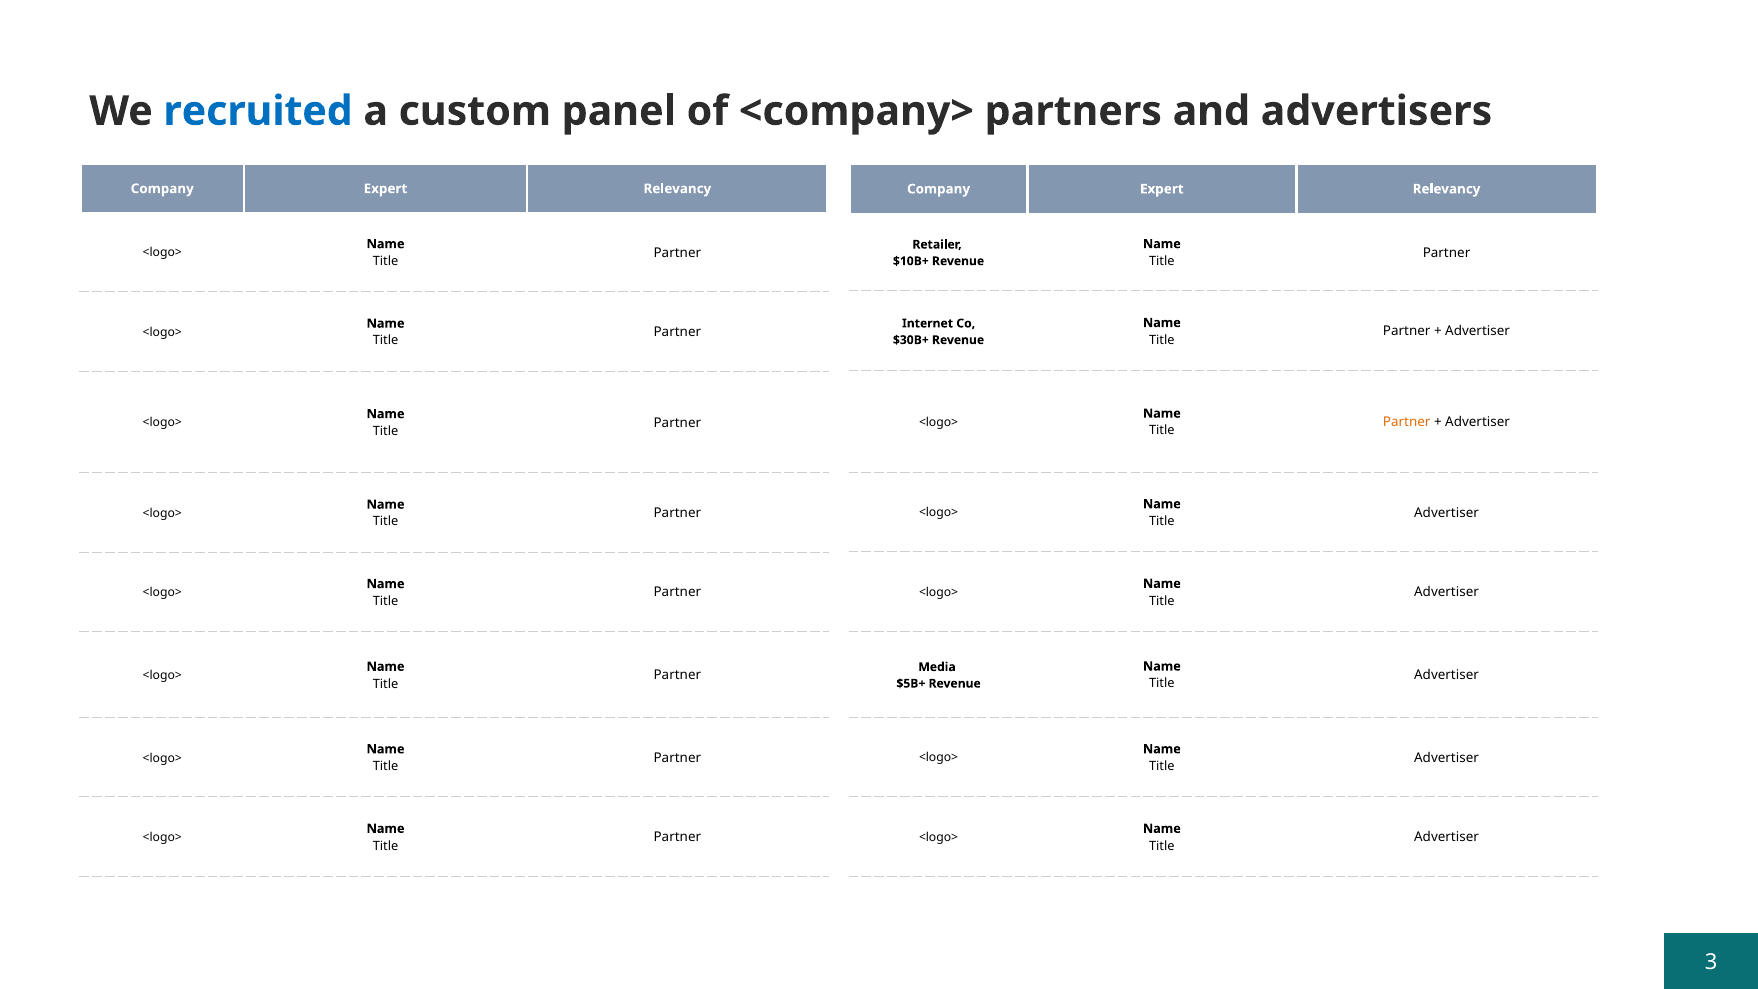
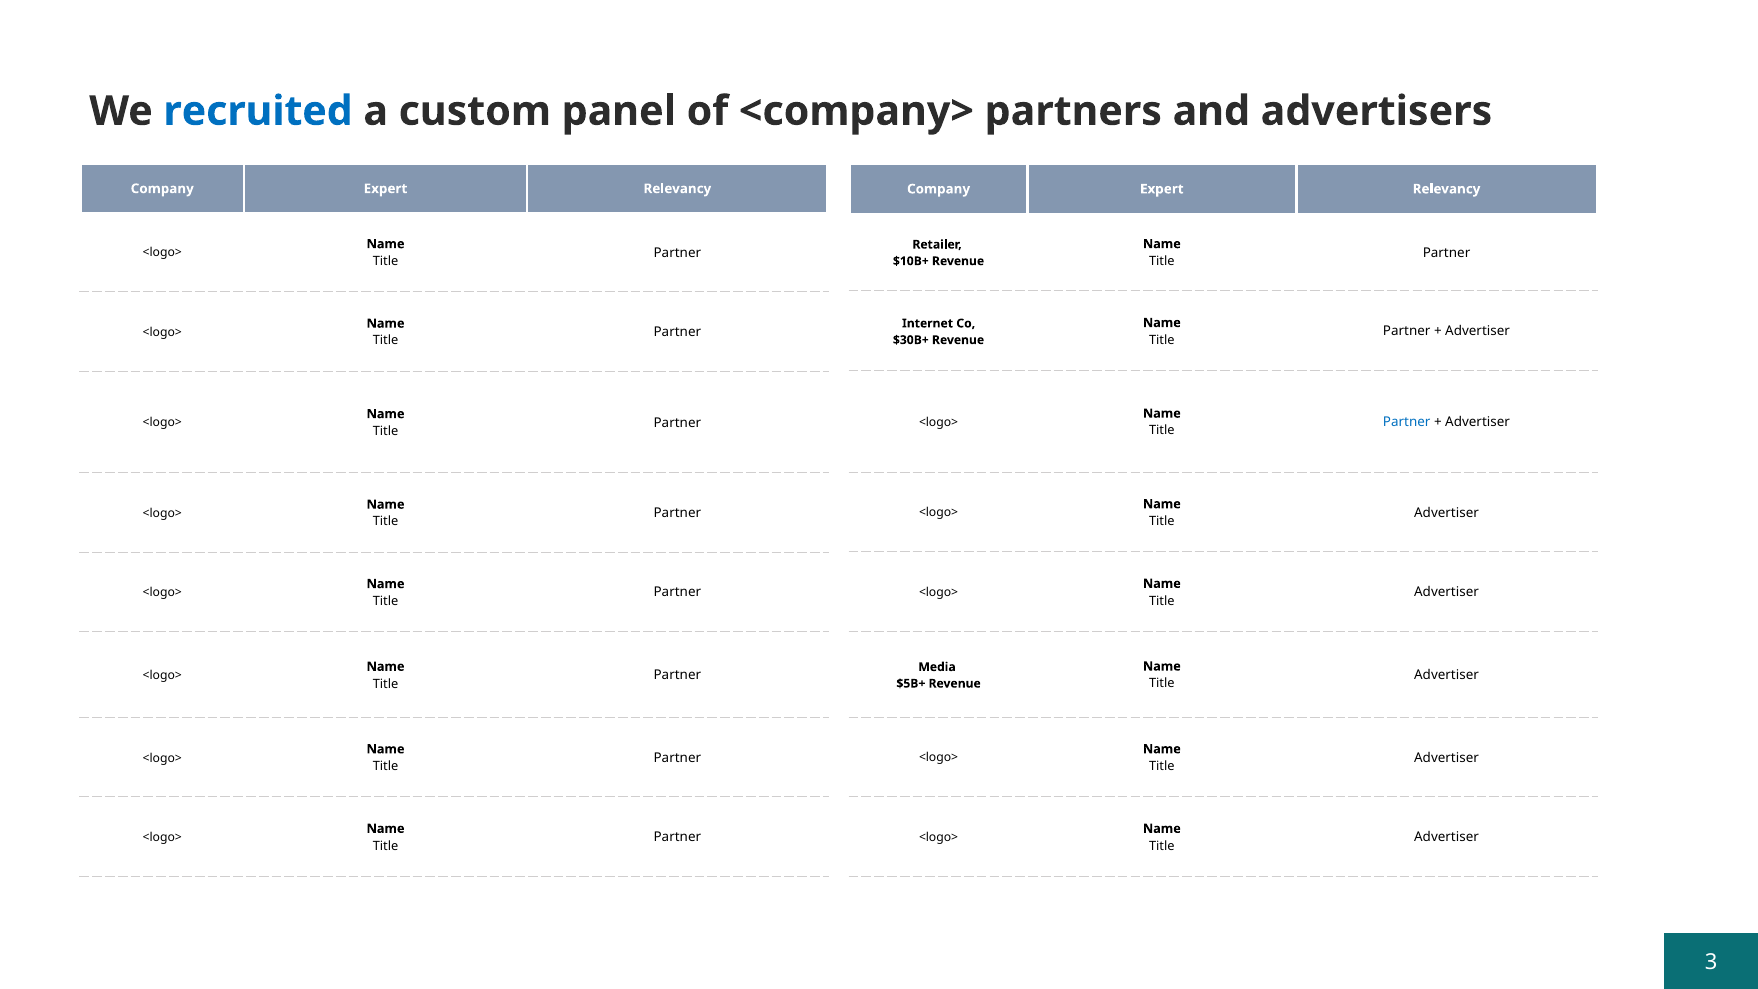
Partner colour: orange -> blue (1407, 422)
